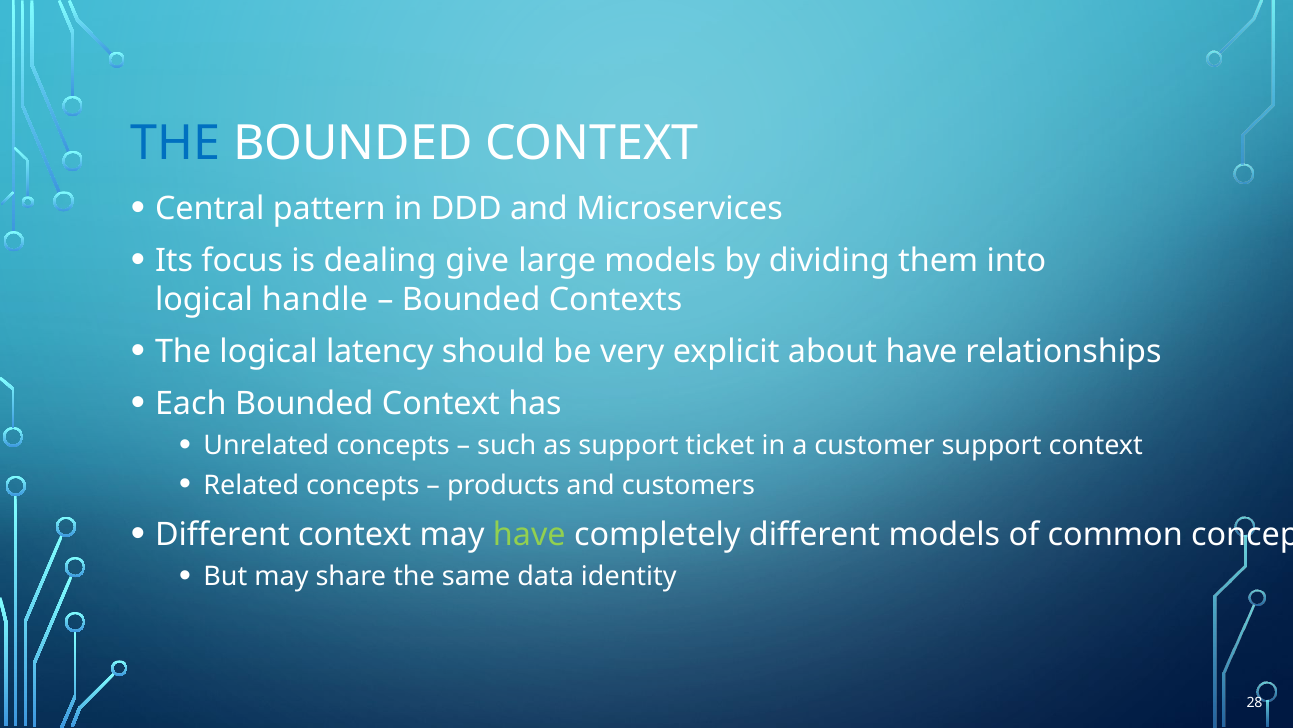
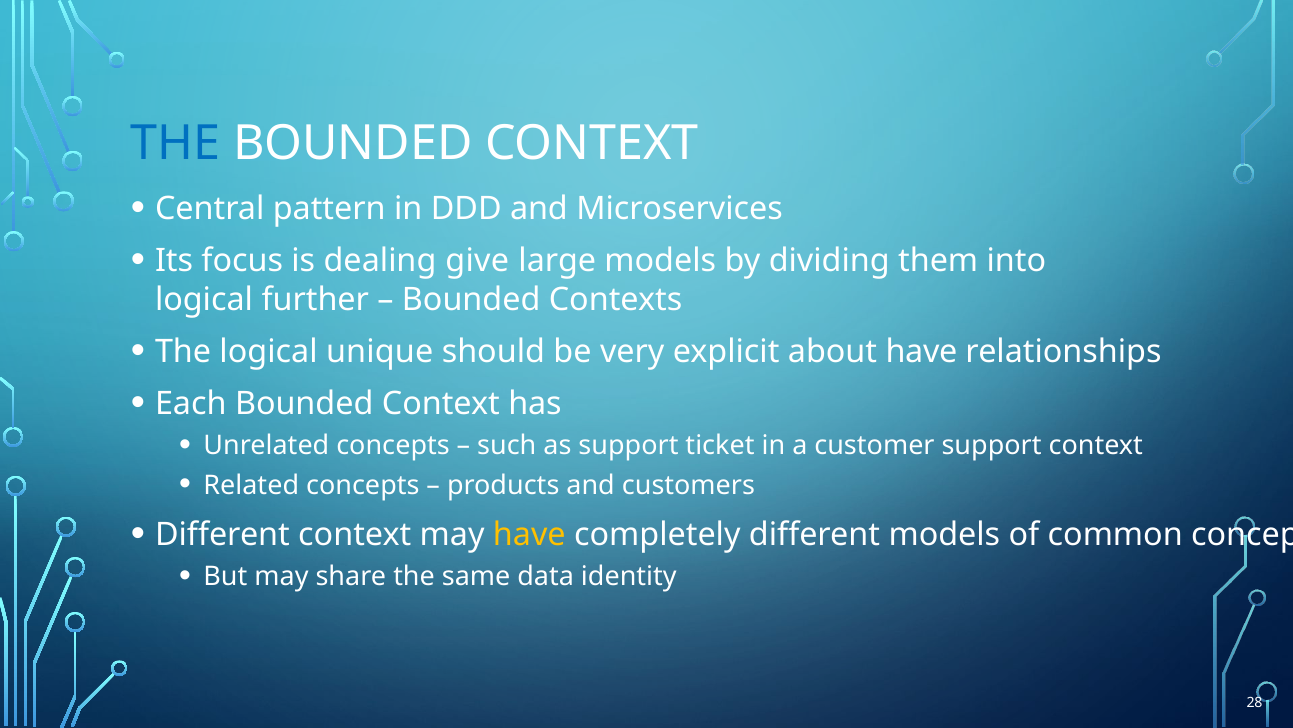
handle: handle -> further (315, 299)
latency: latency -> unique (380, 351)
have colour: light green -> yellow (529, 534)
